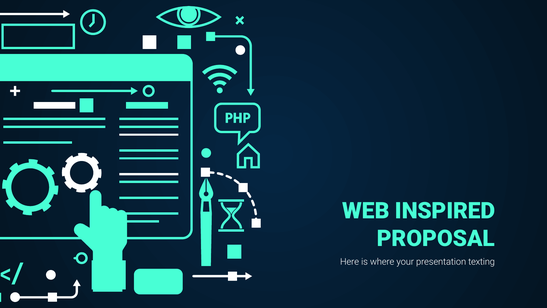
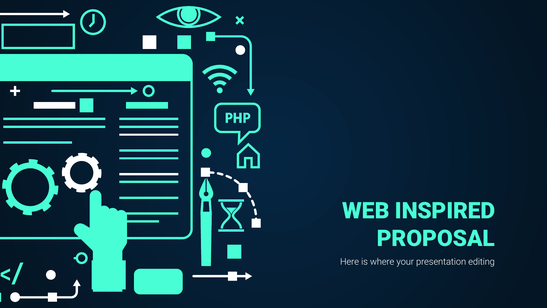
texting: texting -> editing (482, 262)
